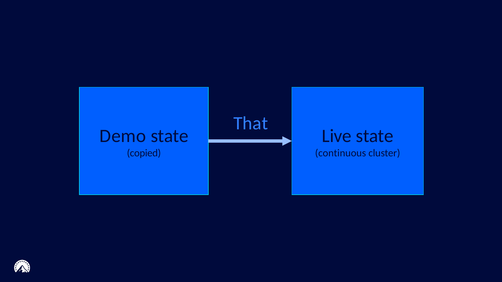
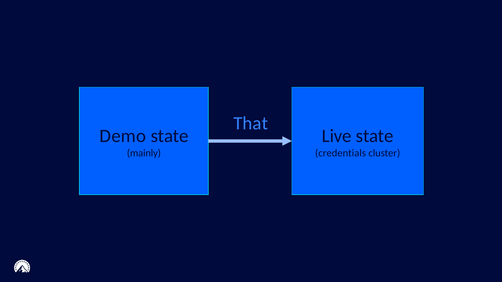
copied: copied -> mainly (144, 153)
continuous: continuous -> credentials (341, 153)
